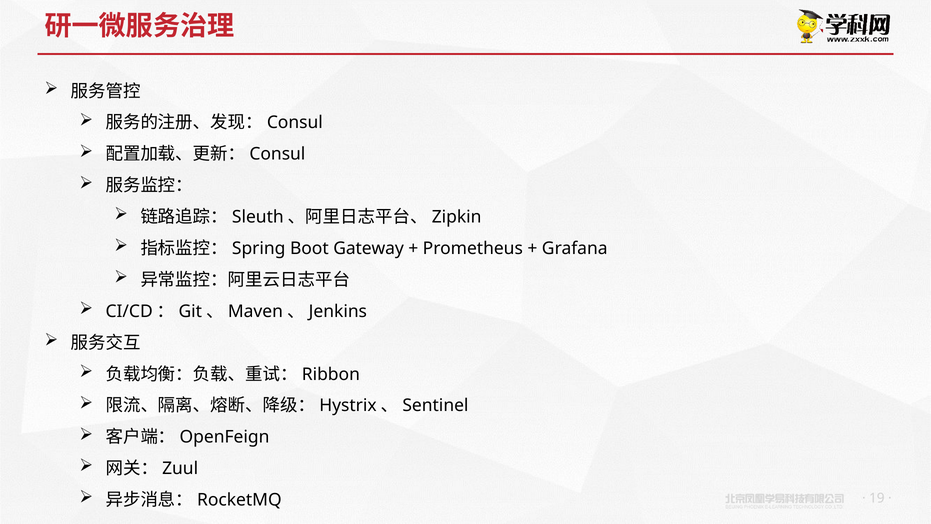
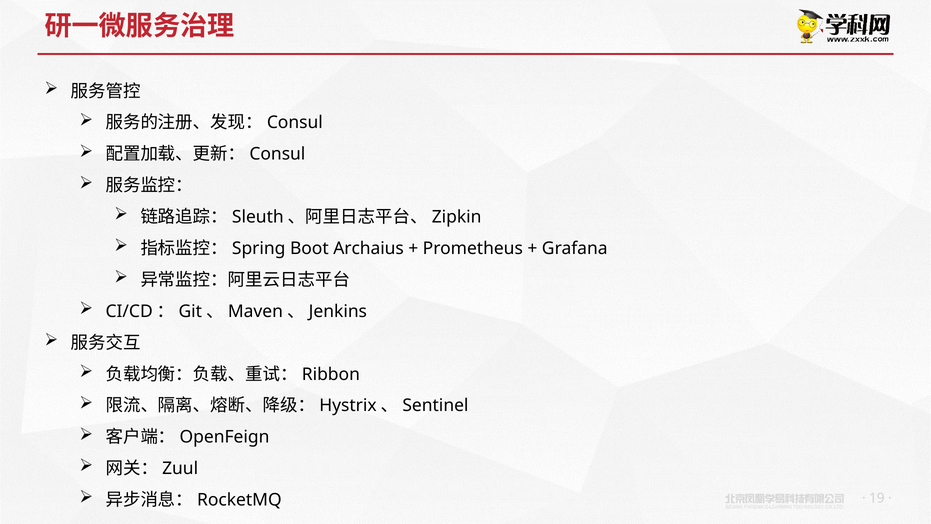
Gateway: Gateway -> Archaius (369, 248)
